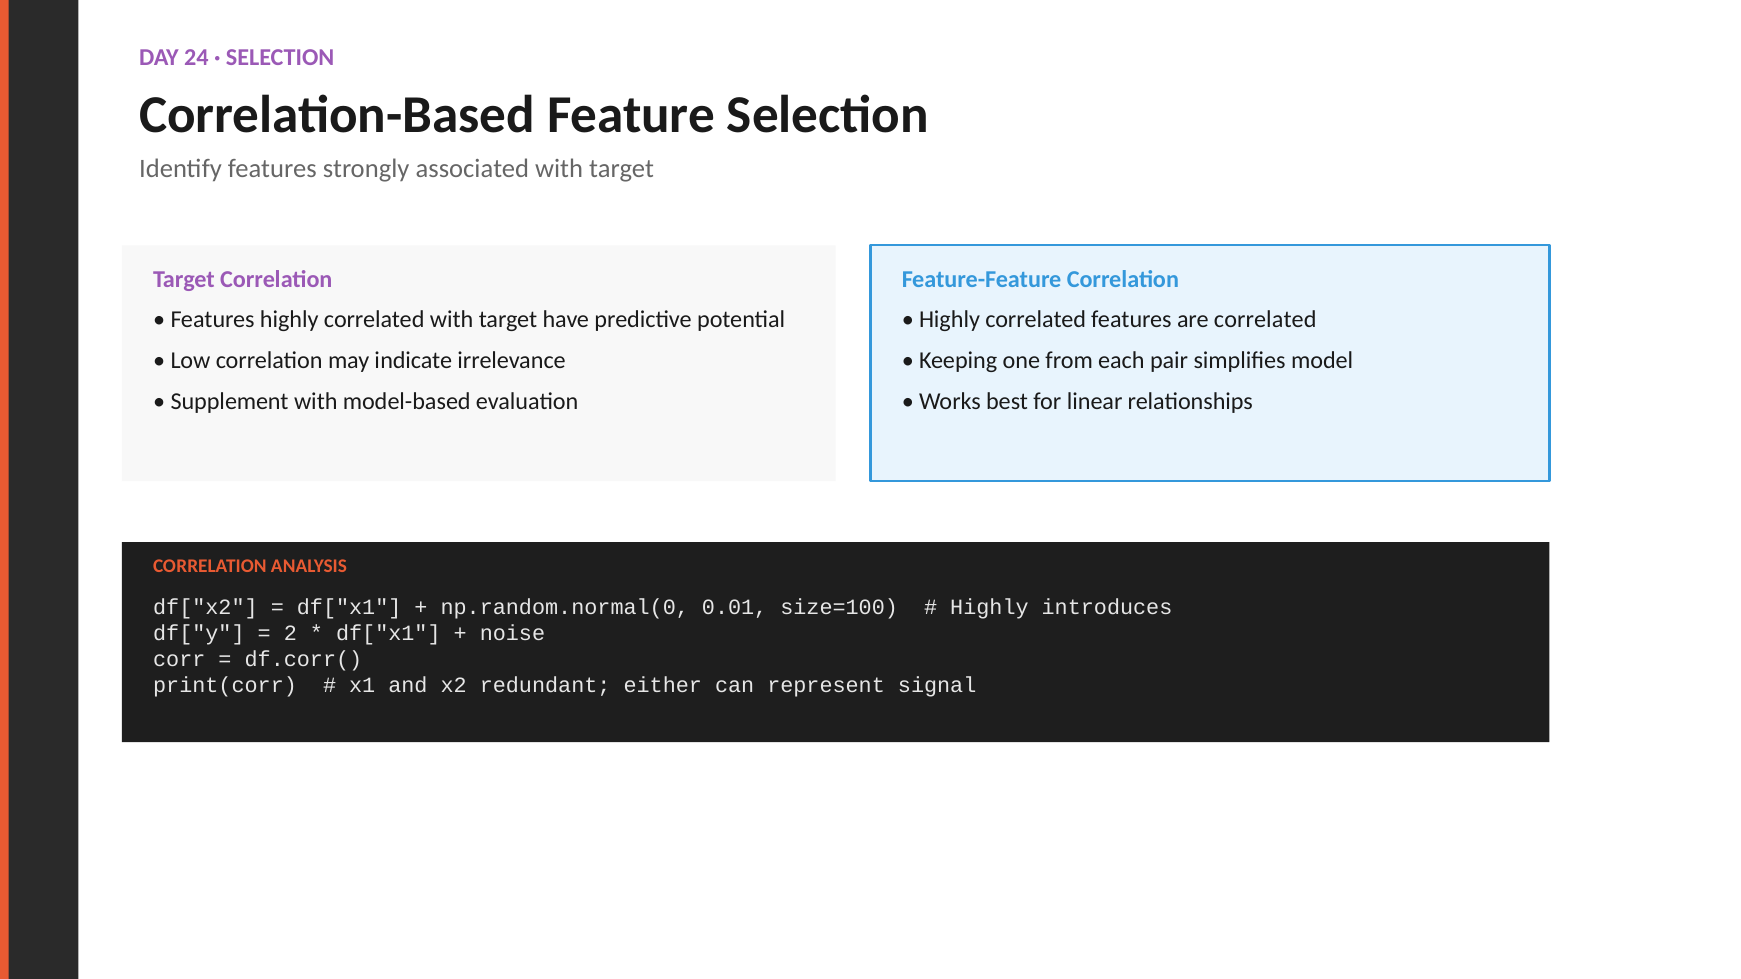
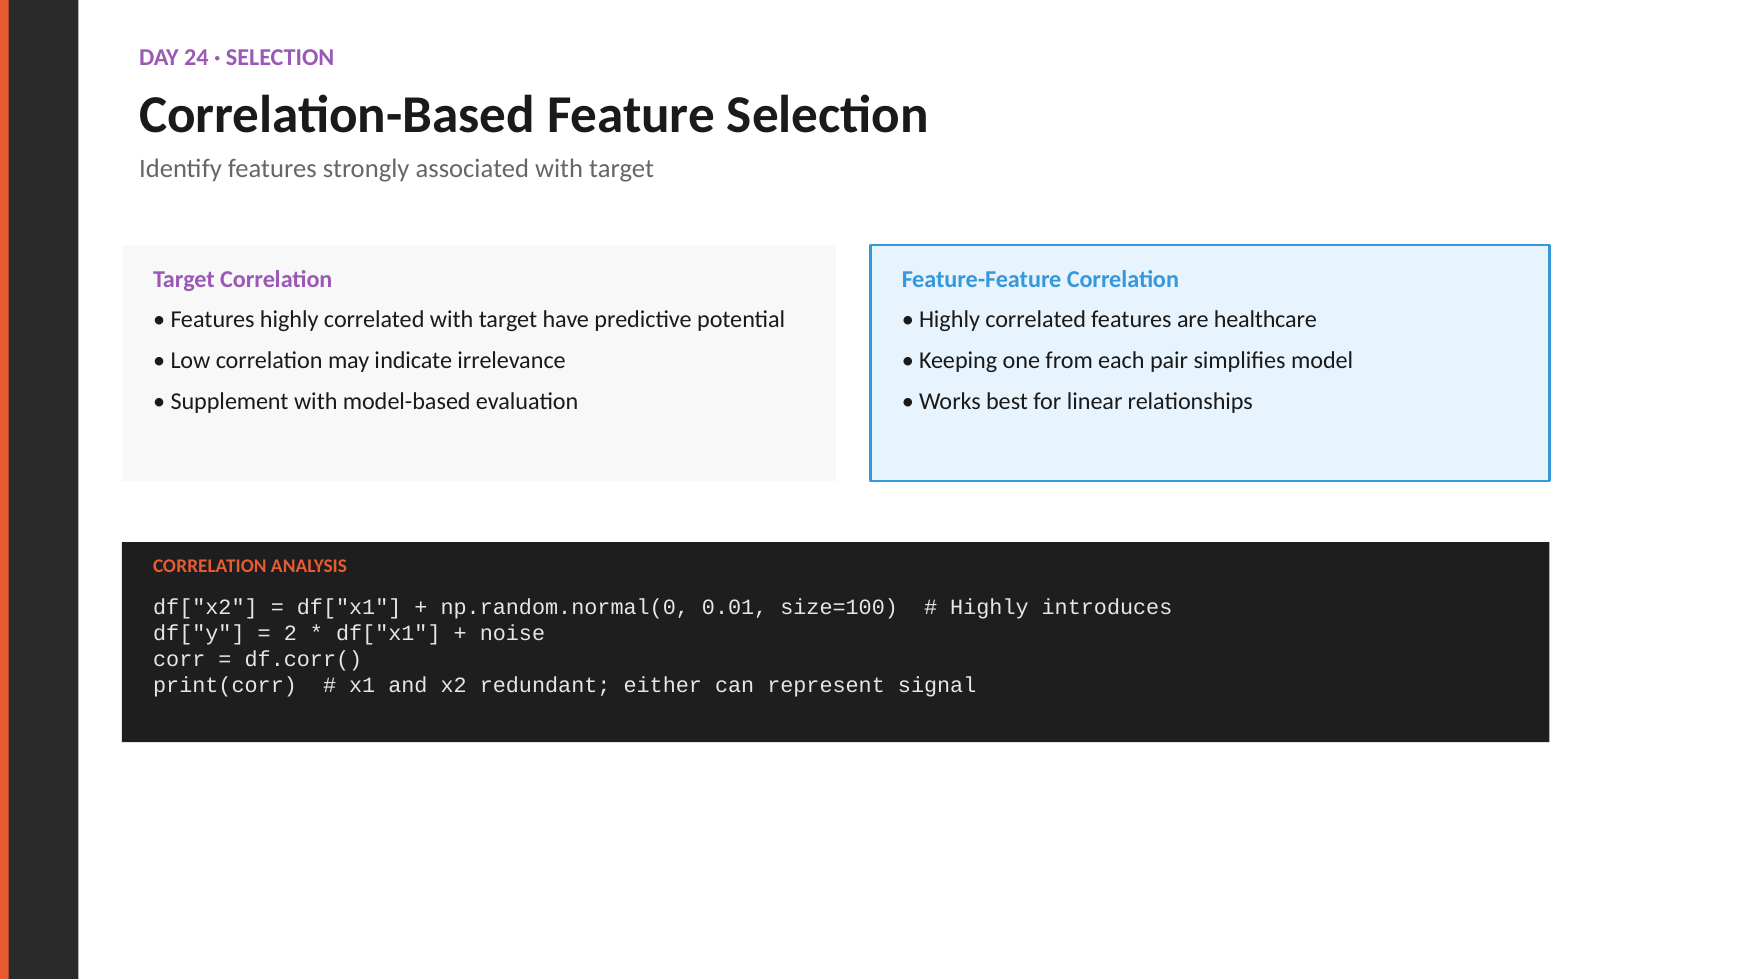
are correlated: correlated -> healthcare (1265, 319)
